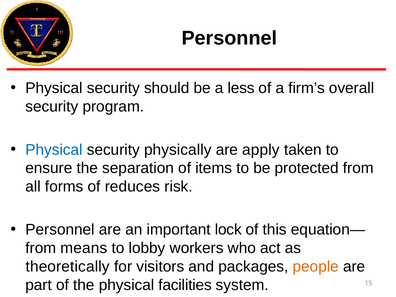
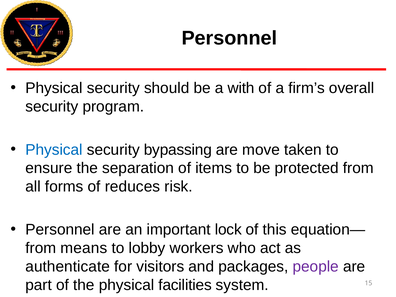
less: less -> with (241, 88)
physically: physically -> bypassing (178, 150)
apply: apply -> move (261, 150)
theoretically: theoretically -> authenticate (68, 267)
people colour: orange -> purple (316, 267)
